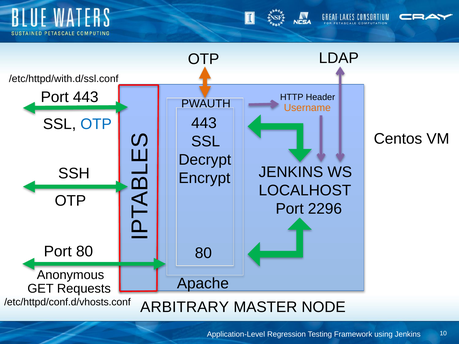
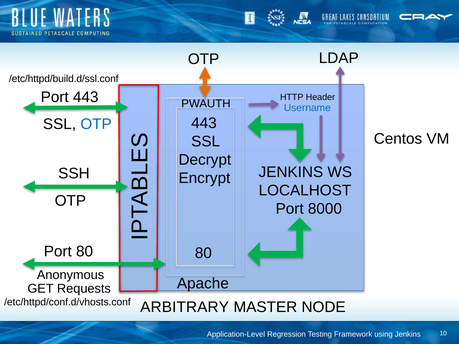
/etc/httpd/with.d/ssl.conf: /etc/httpd/with.d/ssl.conf -> /etc/httpd/build.d/ssl.conf (64, 79)
Username colour: orange -> blue (307, 108)
2296: 2296 -> 8000 (325, 209)
